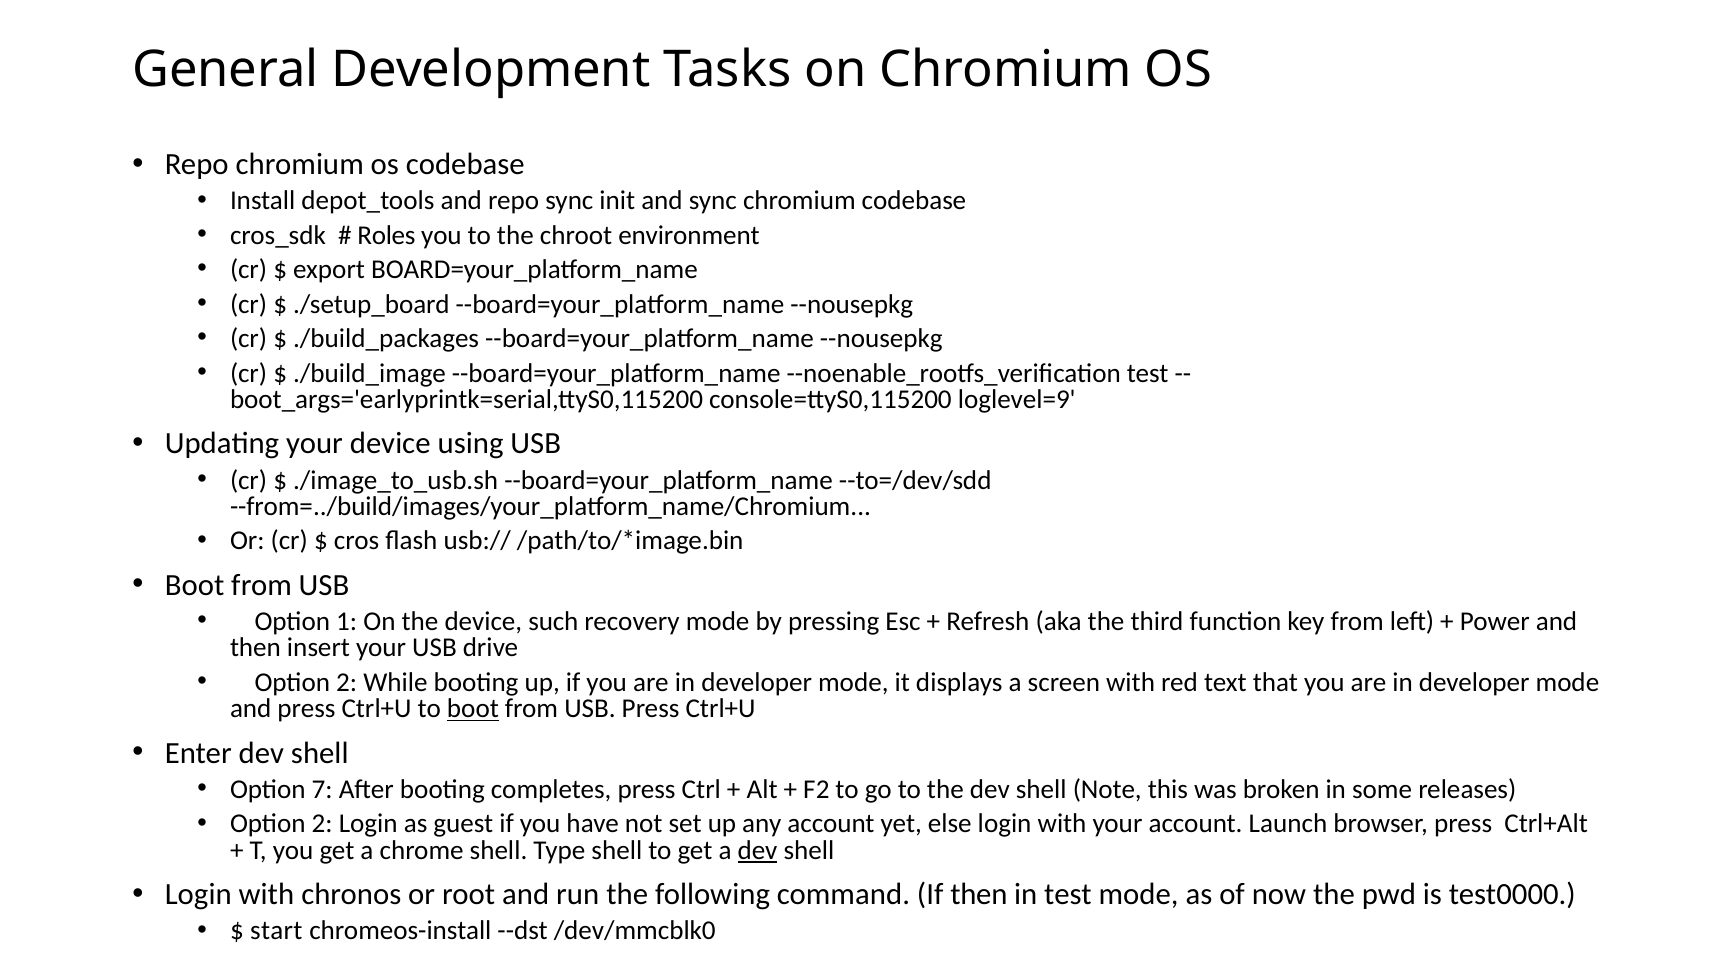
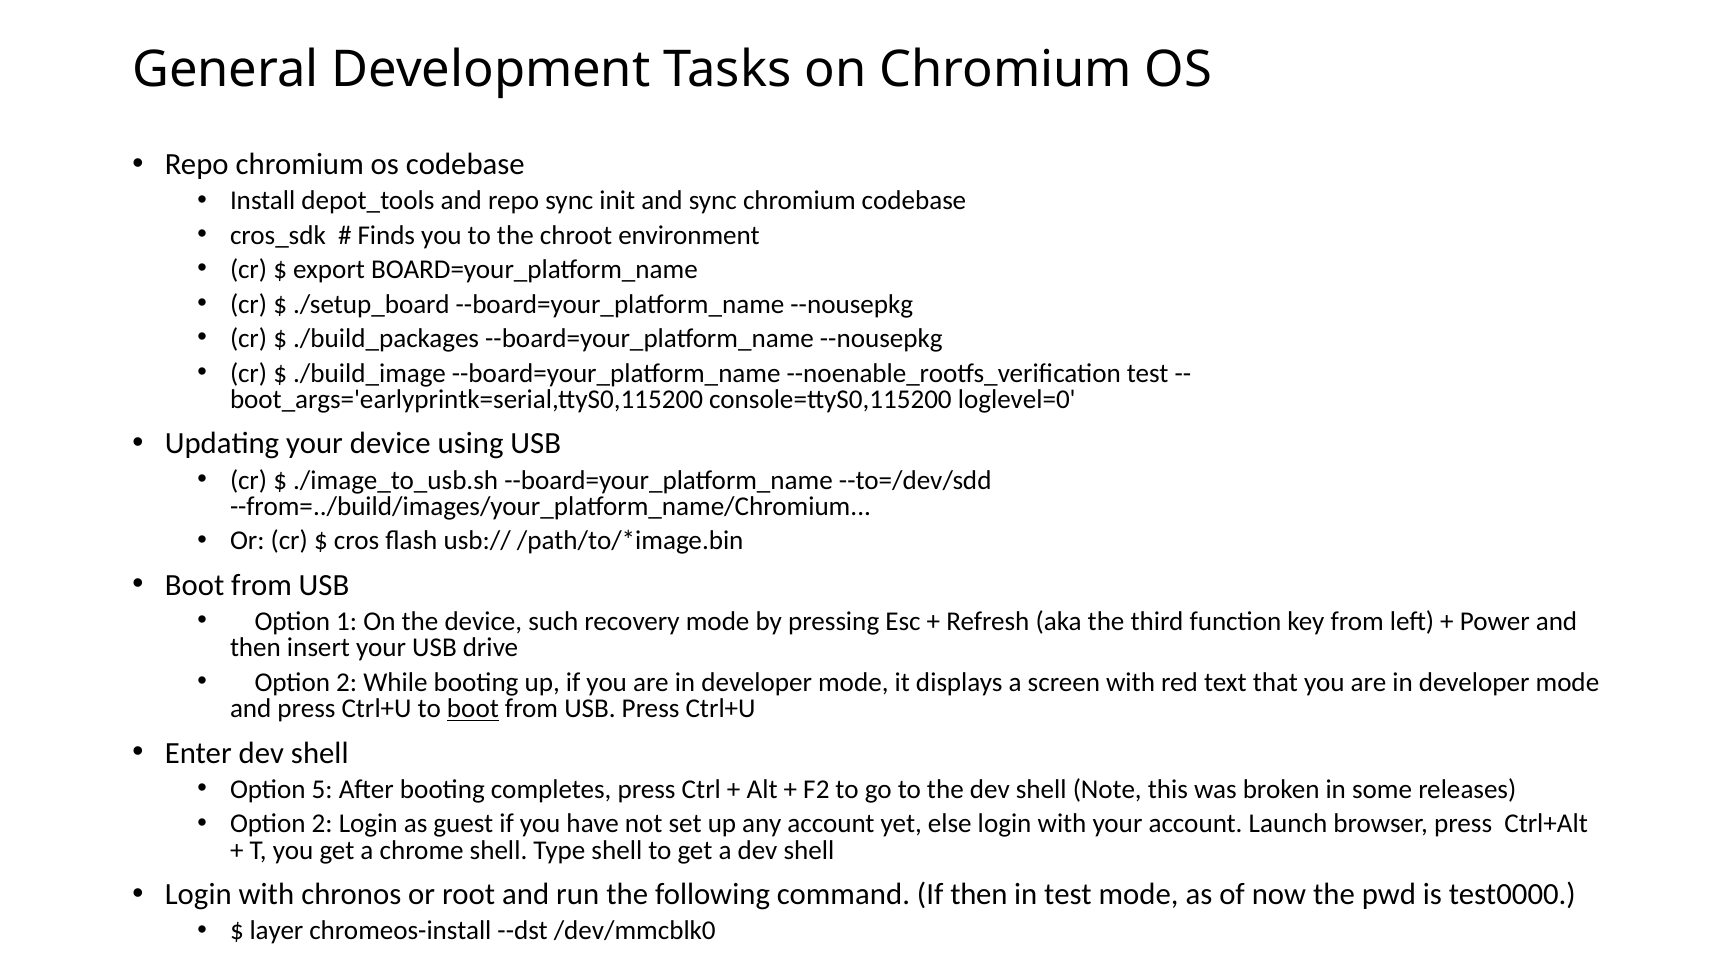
Roles: Roles -> Finds (386, 235)
loglevel=9: loglevel=9 -> loglevel=0 (1017, 399)
7: 7 -> 5 (322, 789)
dev underline: present -> none (758, 850)
start: start -> layer (276, 930)
